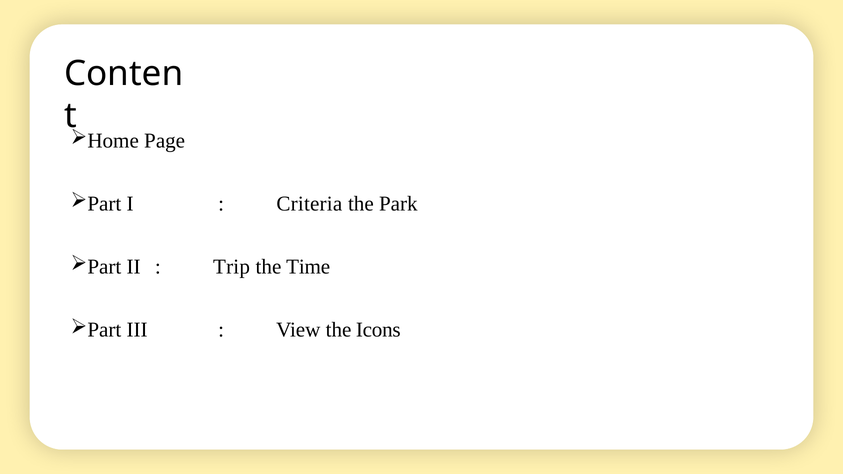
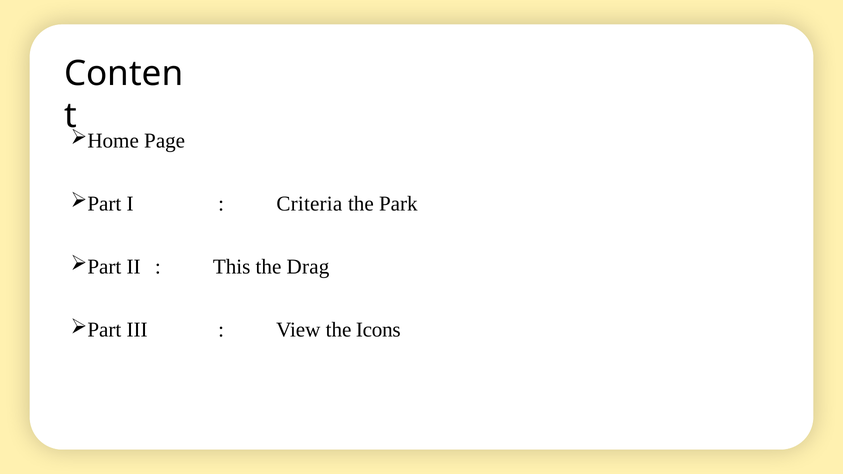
Trip: Trip -> This (232, 267)
Time: Time -> Drag (308, 267)
